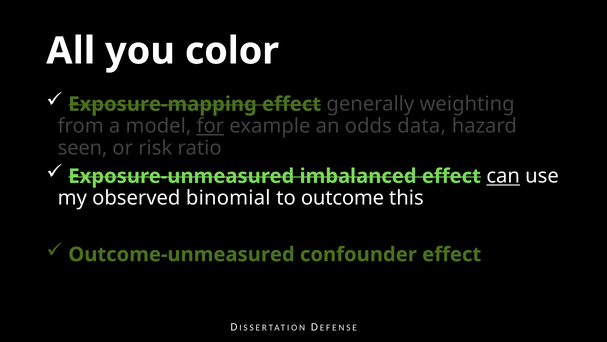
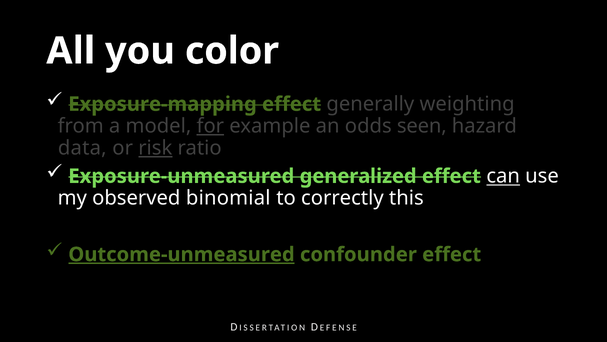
data: data -> seen (422, 126)
seen: seen -> data (82, 148)
risk underline: none -> present (155, 148)
imbalanced: imbalanced -> generalized (358, 176)
outcome: outcome -> correctly (342, 198)
Outcome-unmeasured underline: none -> present (181, 254)
